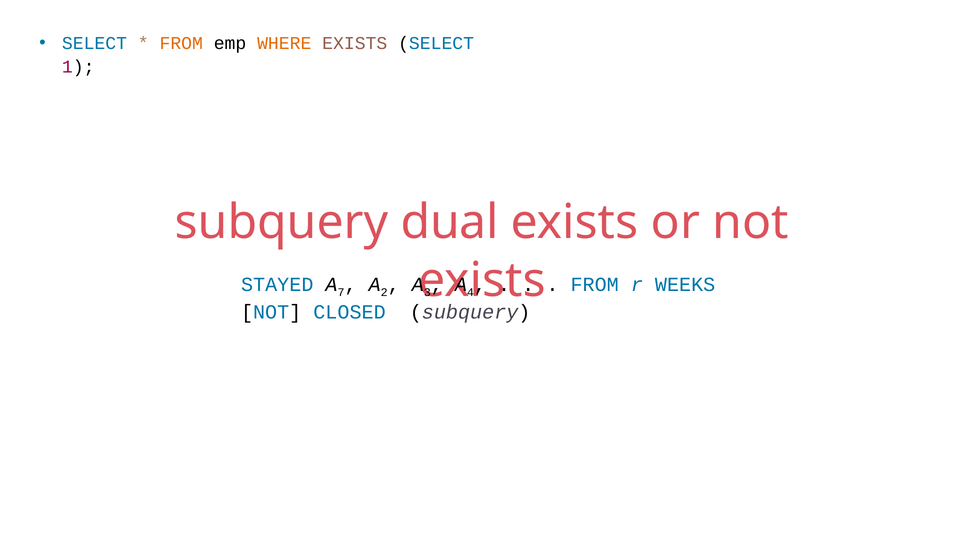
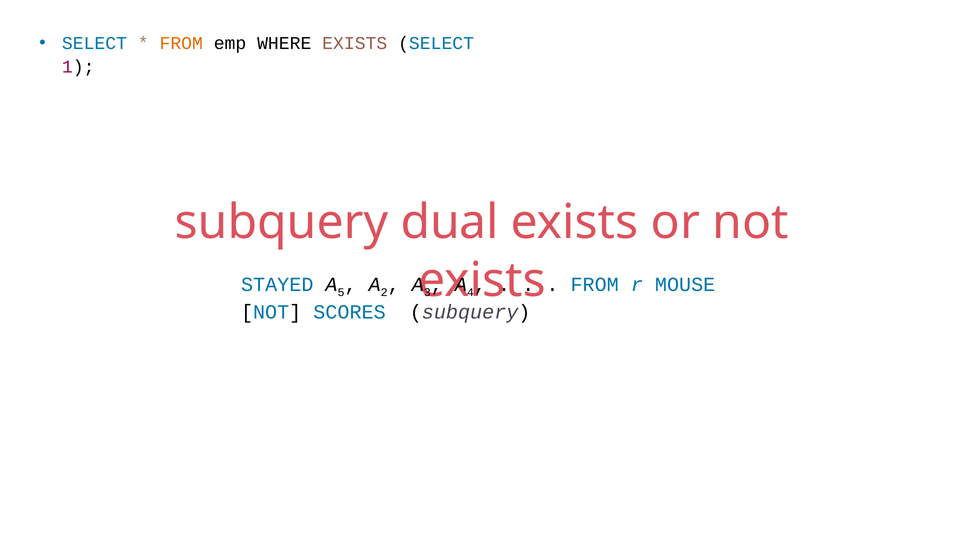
WHERE colour: orange -> black (284, 43)
7: 7 -> 5 (341, 293)
WEEKS: WEEKS -> MOUSE (685, 285)
CLOSED: CLOSED -> SCORES (350, 312)
